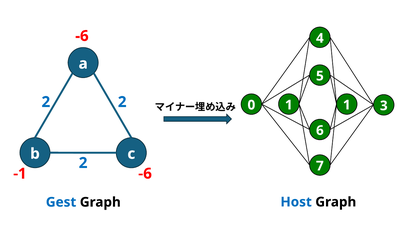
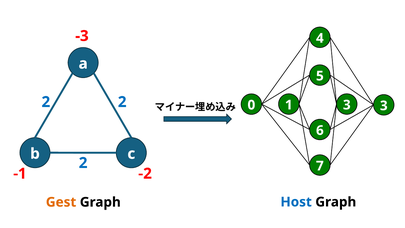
-6: -6 -> -3 (82, 36)
1 1: 1 -> 3 (347, 105)
-1 -6: -6 -> -2 (145, 173)
Gest colour: blue -> orange (61, 202)
